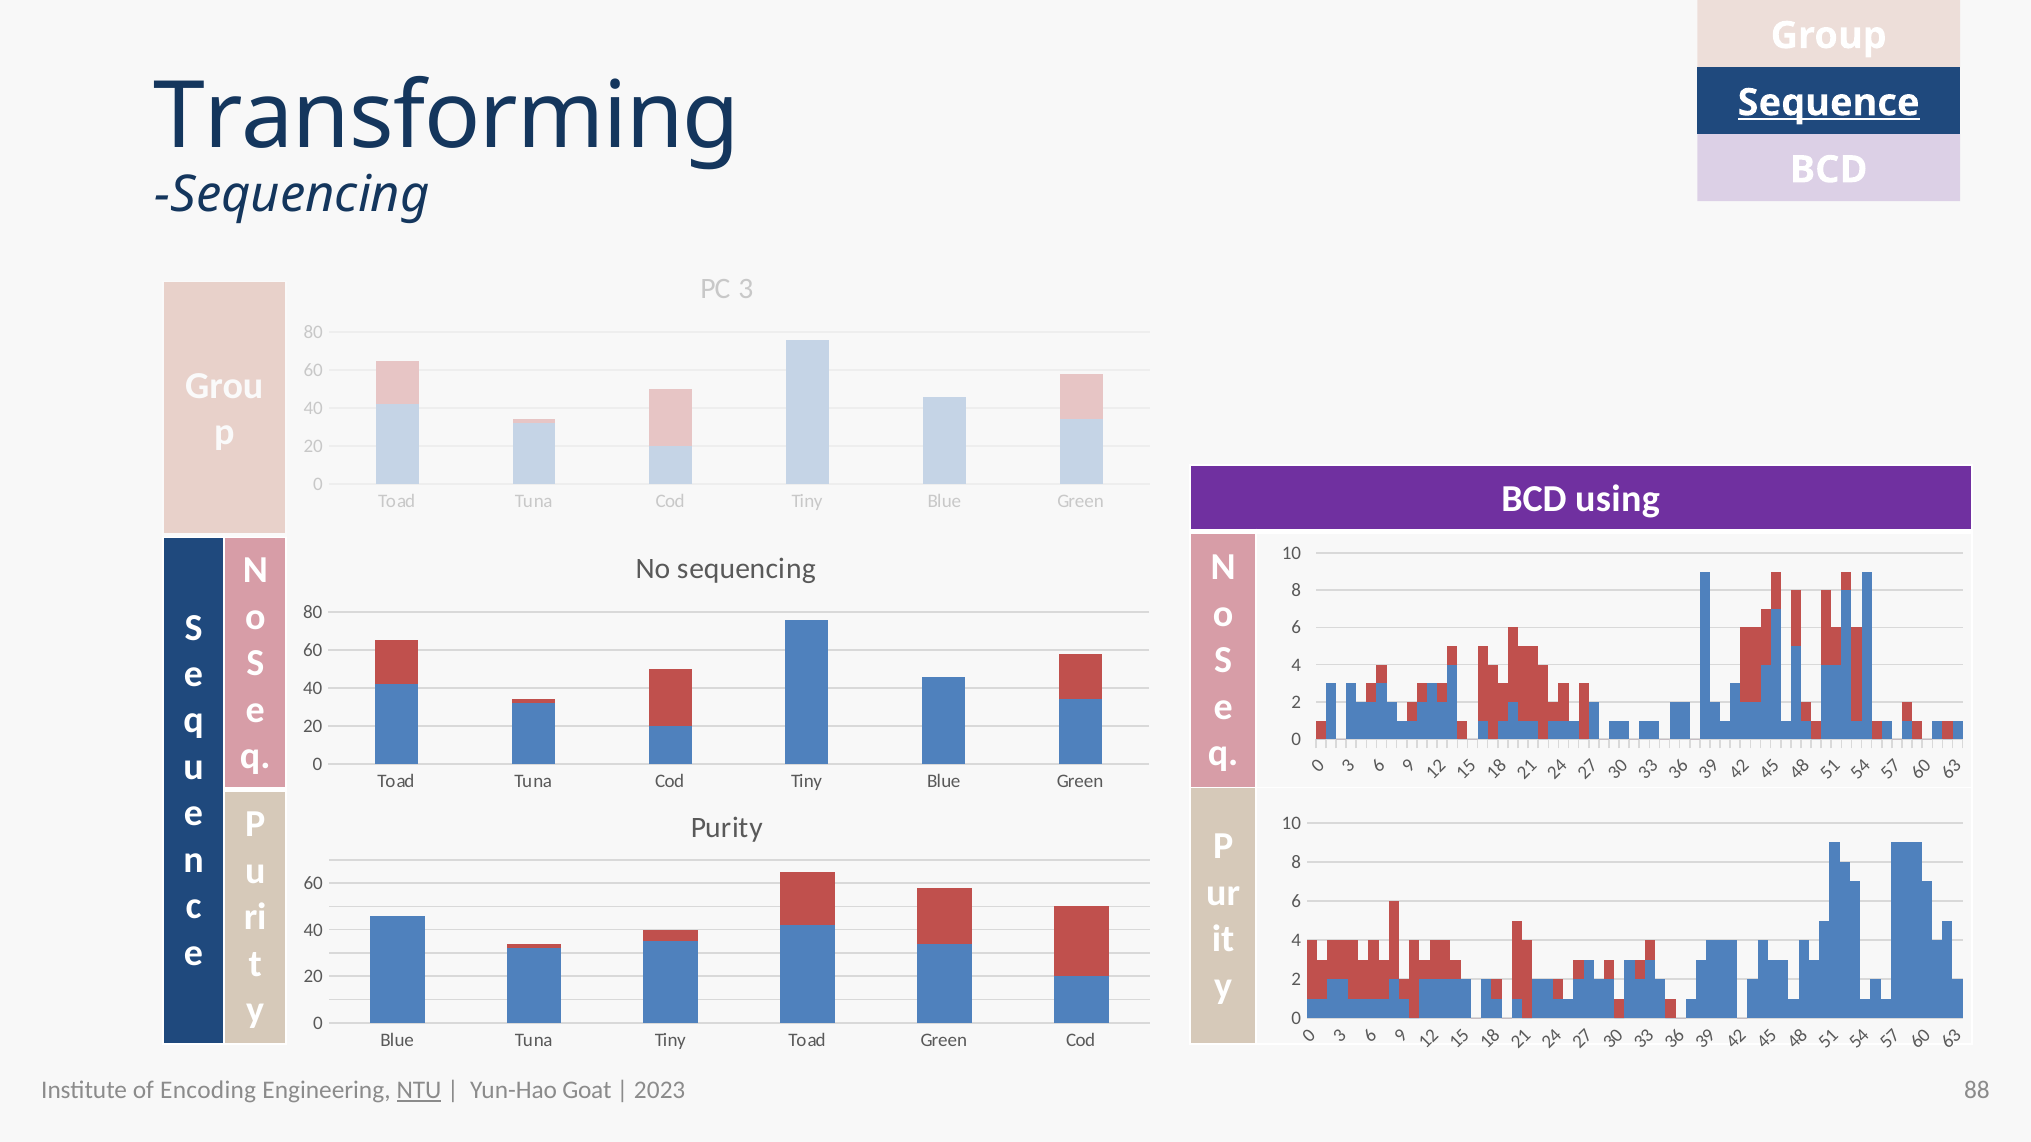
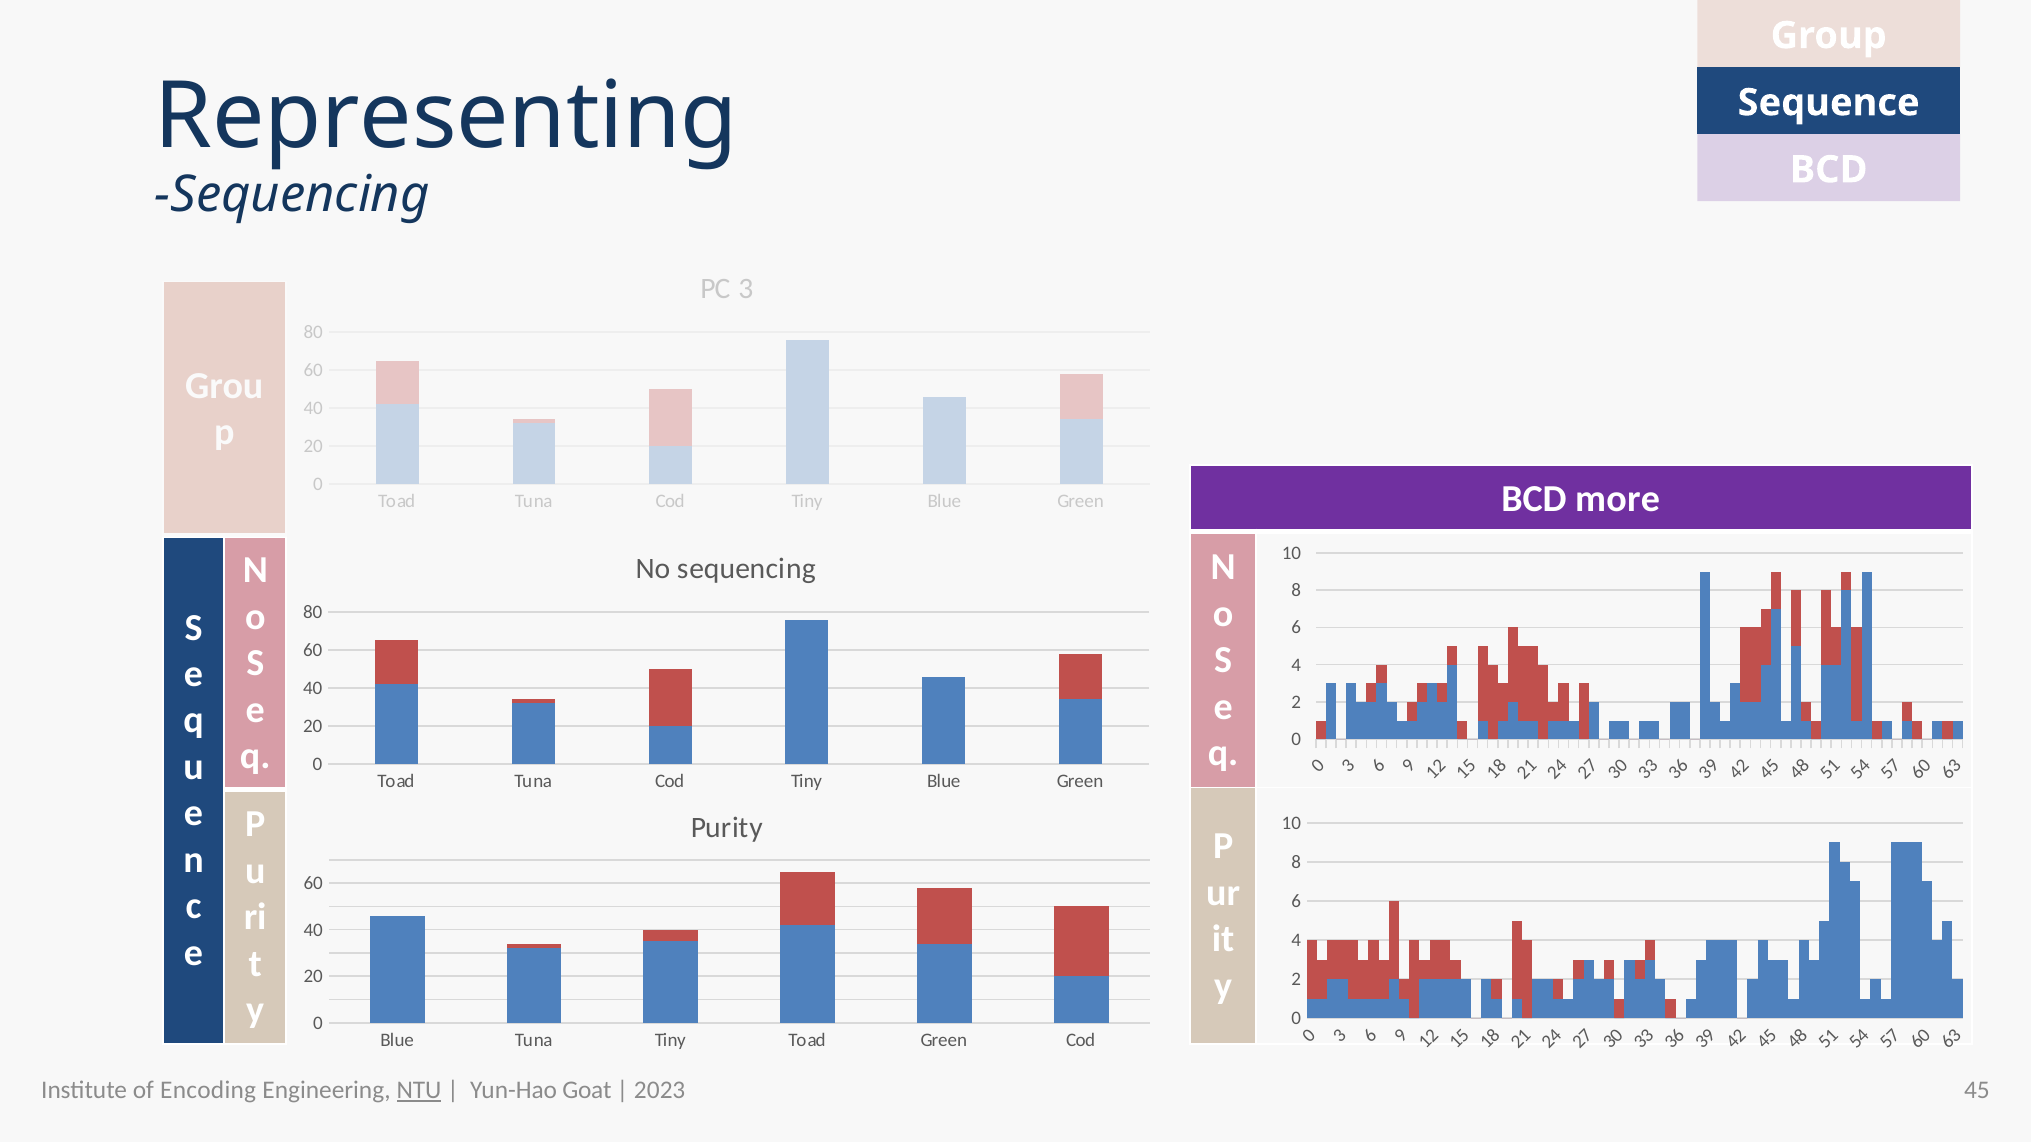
Transforming: Transforming -> Representing (446, 117)
Sequence underline: present -> none (1829, 103)
using: using -> more (1618, 499)
88: 88 -> 45 (1977, 1091)
